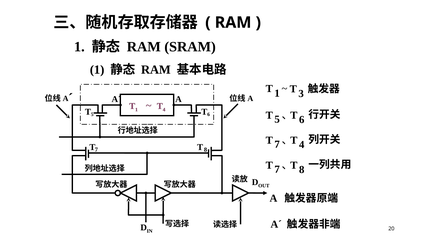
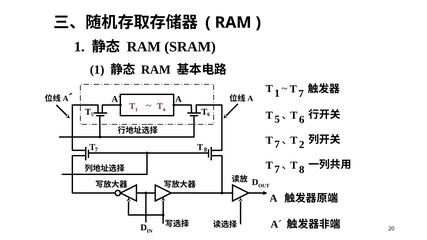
3: 3 -> 7 (301, 94)
T T 4: 4 -> 2 (302, 145)
